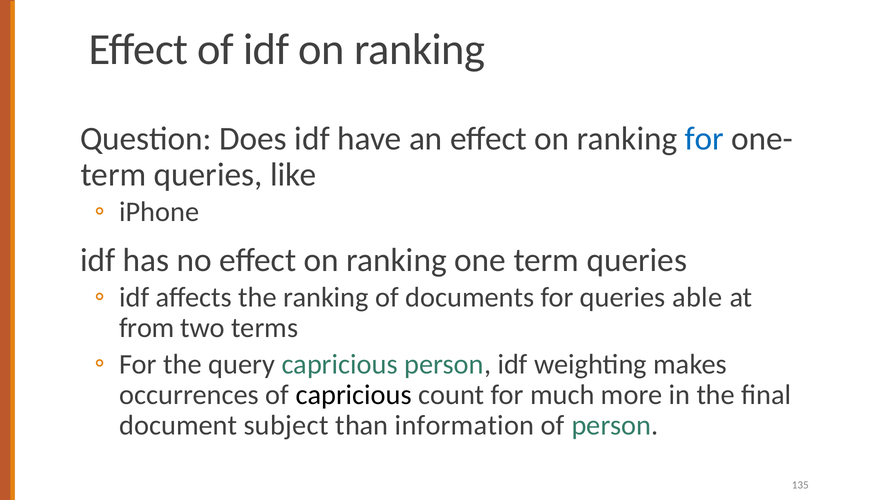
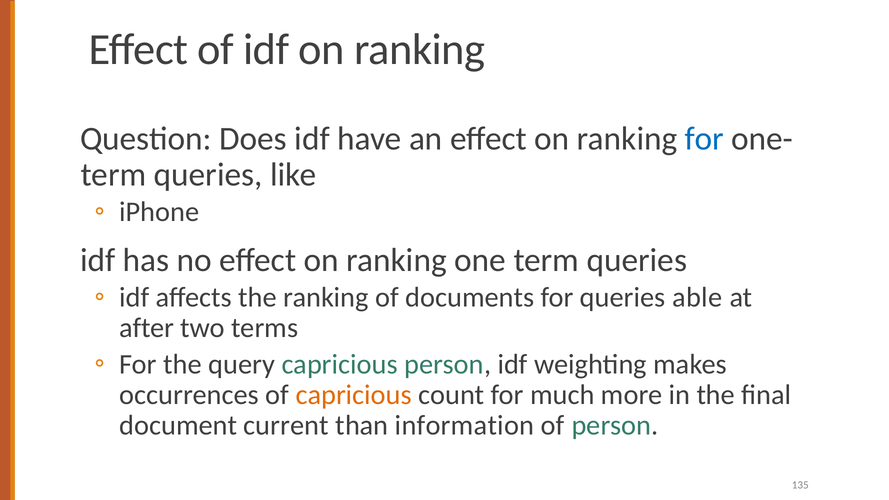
from: from -> after (147, 328)
capricious colour: black -> orange (354, 395)
subject: subject -> current (286, 426)
